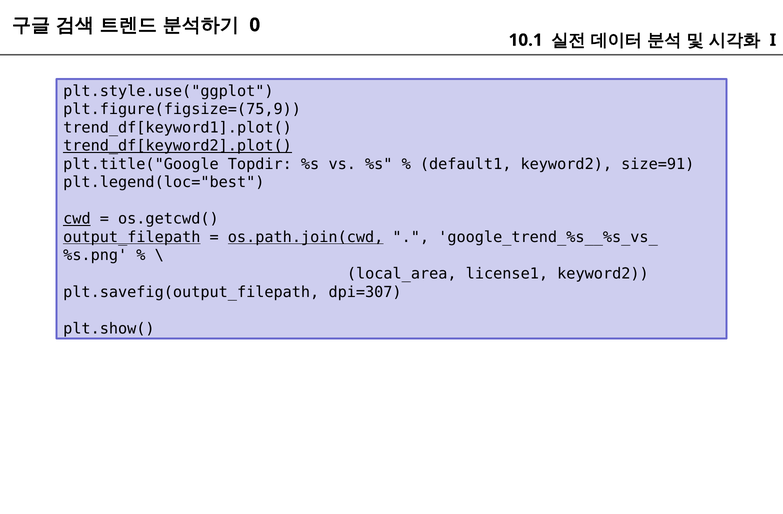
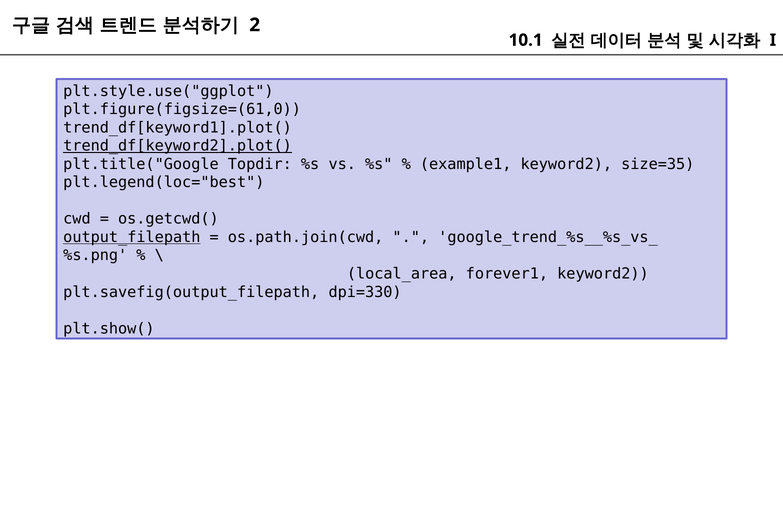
0: 0 -> 2 (255, 25)
plt.figure(figsize=(75,9: plt.figure(figsize=(75,9 -> plt.figure(figsize=(61,0 (182, 109)
default1: default1 -> example1 (466, 164)
size=91: size=91 -> size=35 (658, 164)
cwd underline: present -> none (77, 219)
os.path.join(cwd underline: present -> none (306, 237)
license1: license1 -> forever1 (507, 274)
dpi=307: dpi=307 -> dpi=330 (365, 292)
